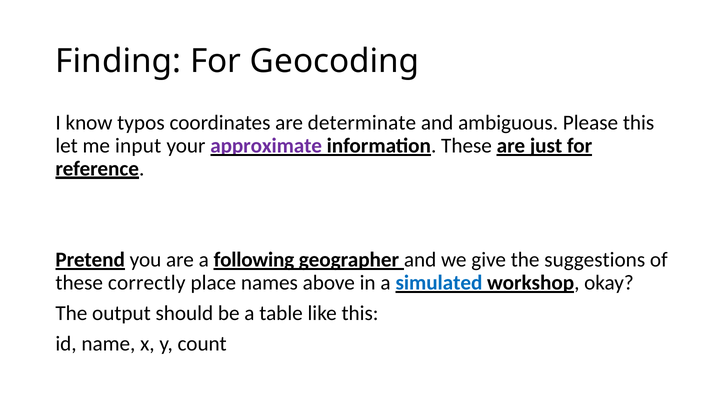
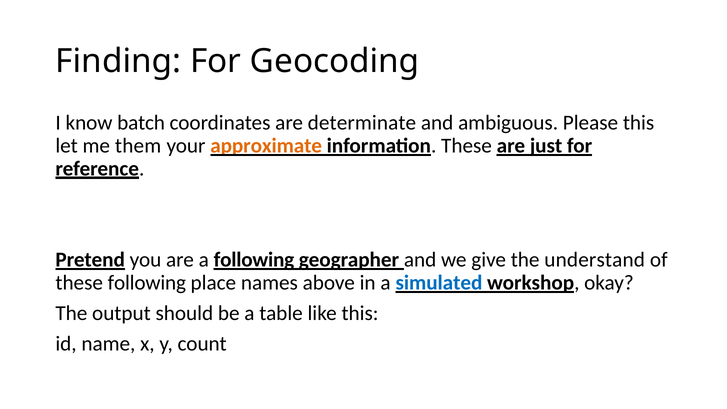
typos: typos -> batch (141, 123)
input: input -> them (138, 146)
approximate colour: purple -> orange (266, 146)
suggestions: suggestions -> understand (595, 260)
these correctly: correctly -> following (147, 283)
